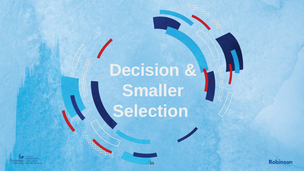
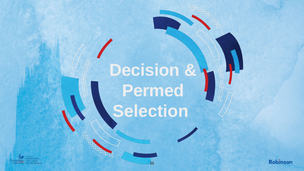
Smaller: Smaller -> Permed (153, 91)
